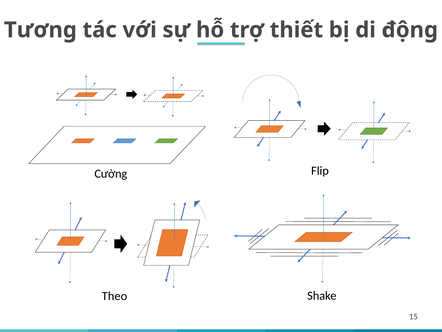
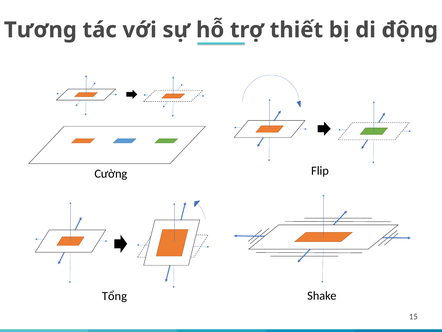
Theo: Theo -> Tổng (114, 296)
